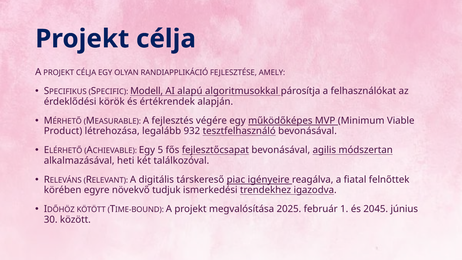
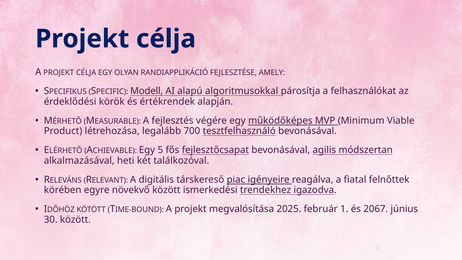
932: 932 -> 700 (192, 131)
növekvő tudjuk: tudjuk -> között (166, 190)
2045: 2045 -> 2067 (376, 209)
